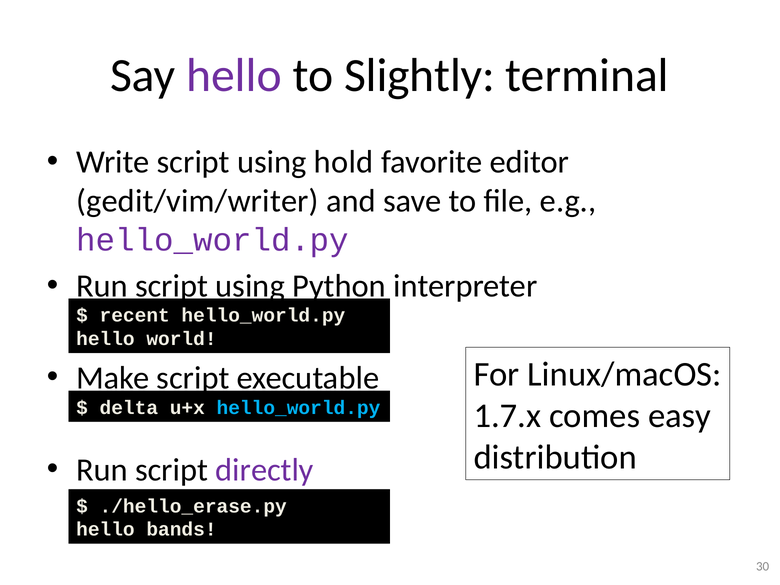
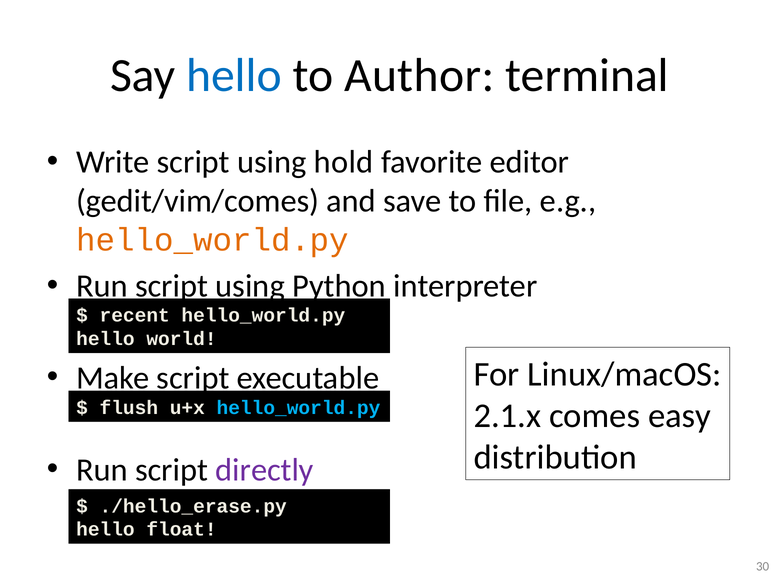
hello colour: purple -> blue (234, 76)
Slightly: Slightly -> Author (419, 76)
gedit/vim/writer: gedit/vim/writer -> gedit/vim/comes (198, 201)
hello_world.py colour: purple -> orange (213, 240)
delta: delta -> flush (129, 408)
1.7.x: 1.7.x -> 2.1.x (507, 416)
bands: bands -> float (181, 529)
